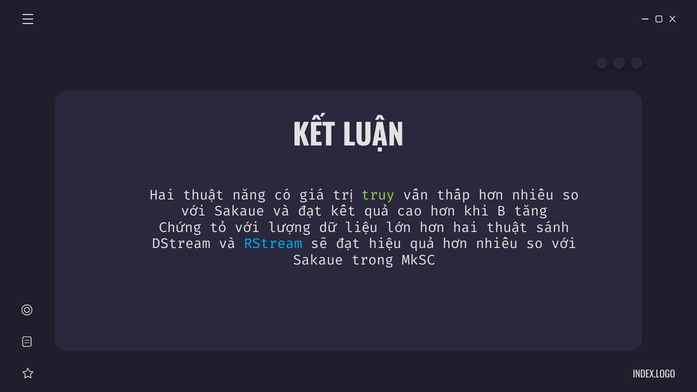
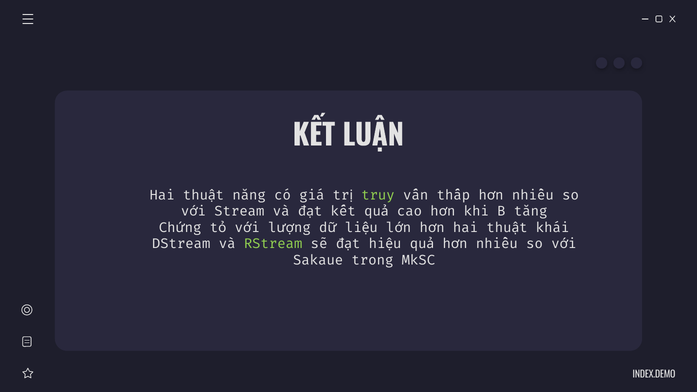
Sakaue: Sakaue -> Stream (239, 211)
sánh: sánh -> khái (553, 228)
RStream colour: light blue -> light green (273, 244)
INDEX.LOGO: INDEX.LOGO -> INDEX.DEMO (654, 375)
